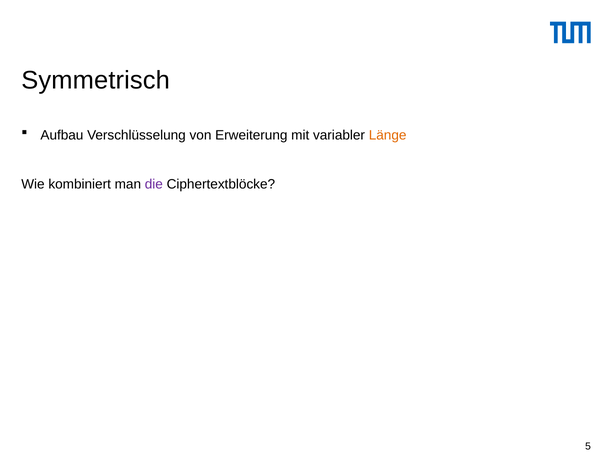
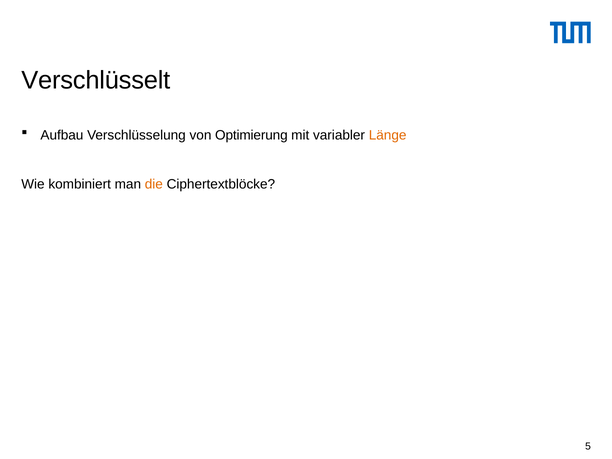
Symmetrisch: Symmetrisch -> Verschlüsselt (96, 80)
Erweiterung: Erweiterung -> Optimierung (251, 135)
die colour: purple -> orange (154, 184)
